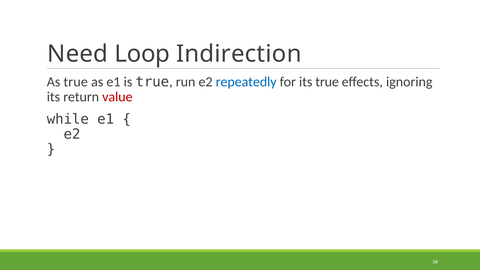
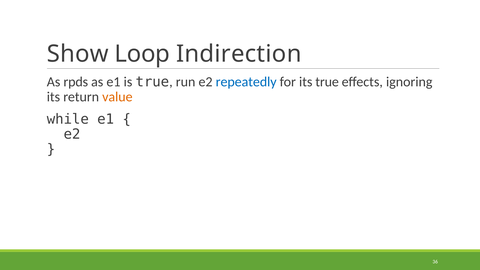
Need: Need -> Show (78, 54)
As true: true -> rpds (76, 82)
value colour: red -> orange (117, 97)
